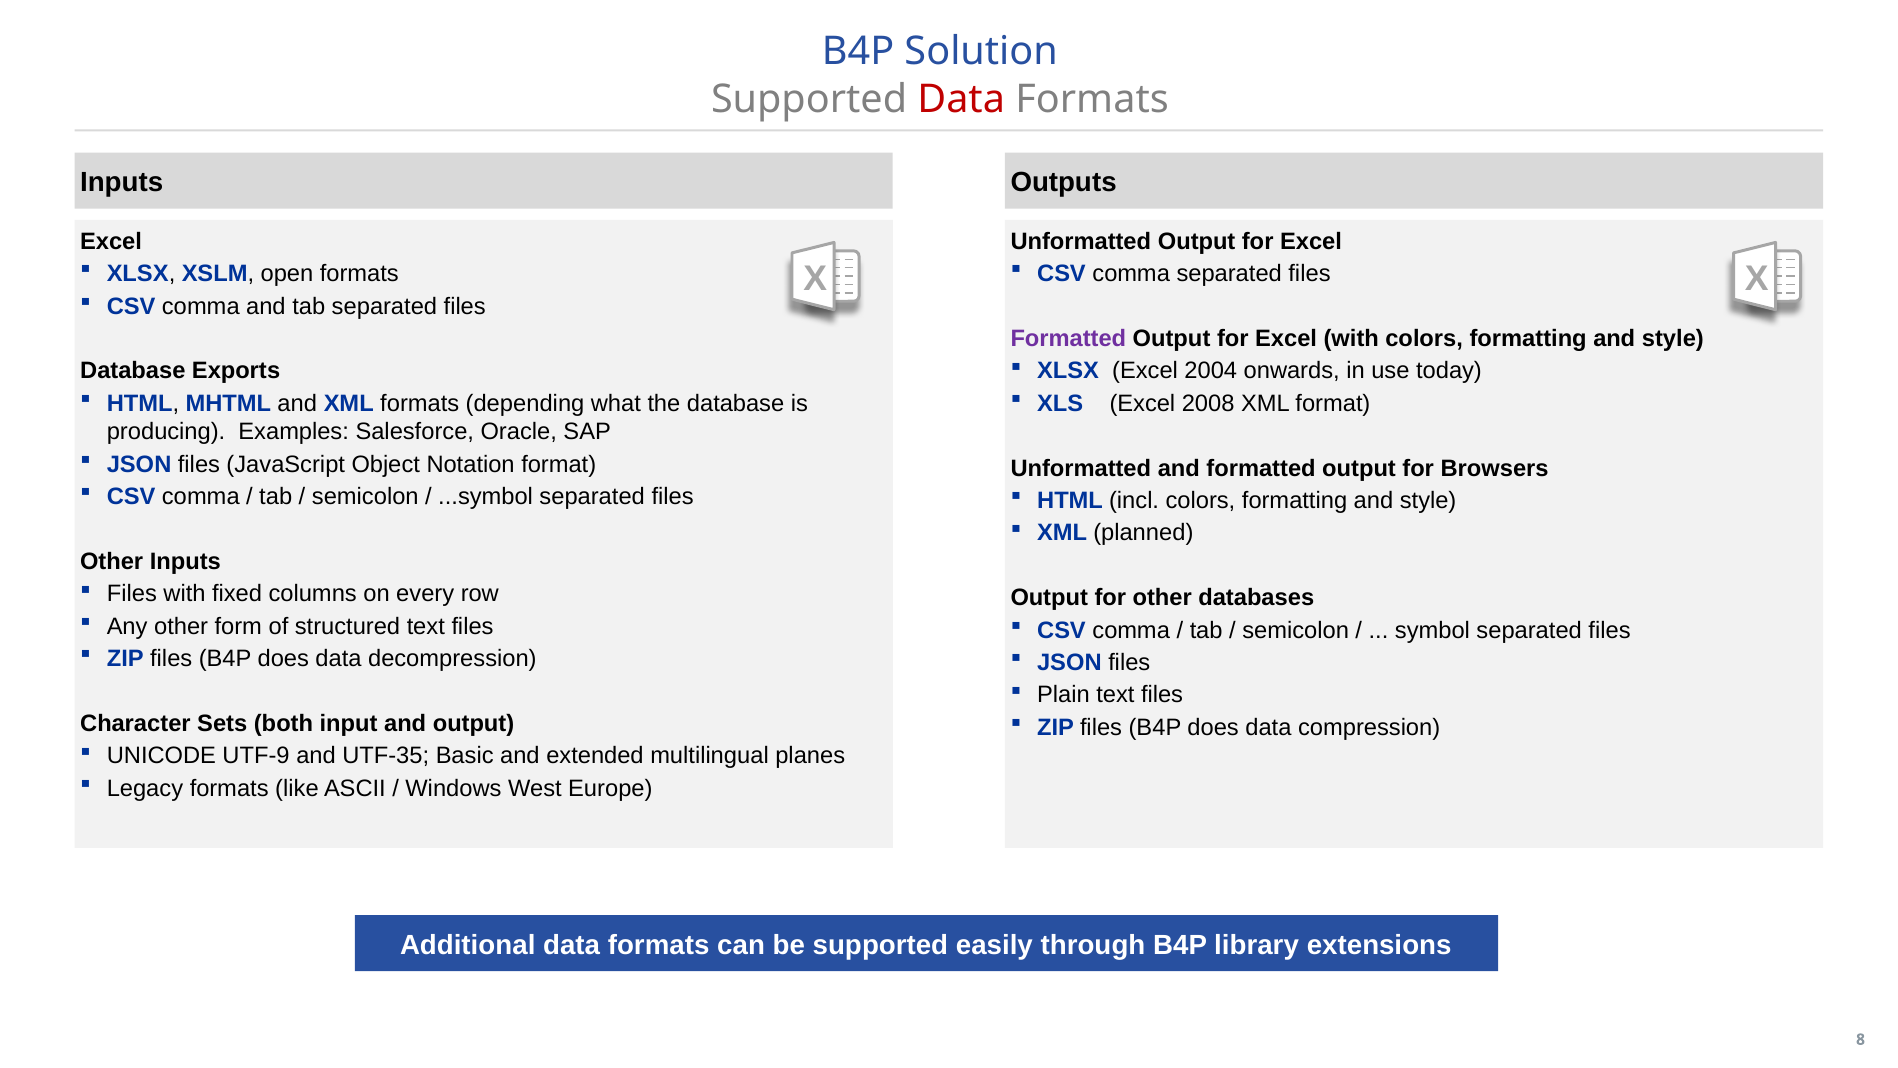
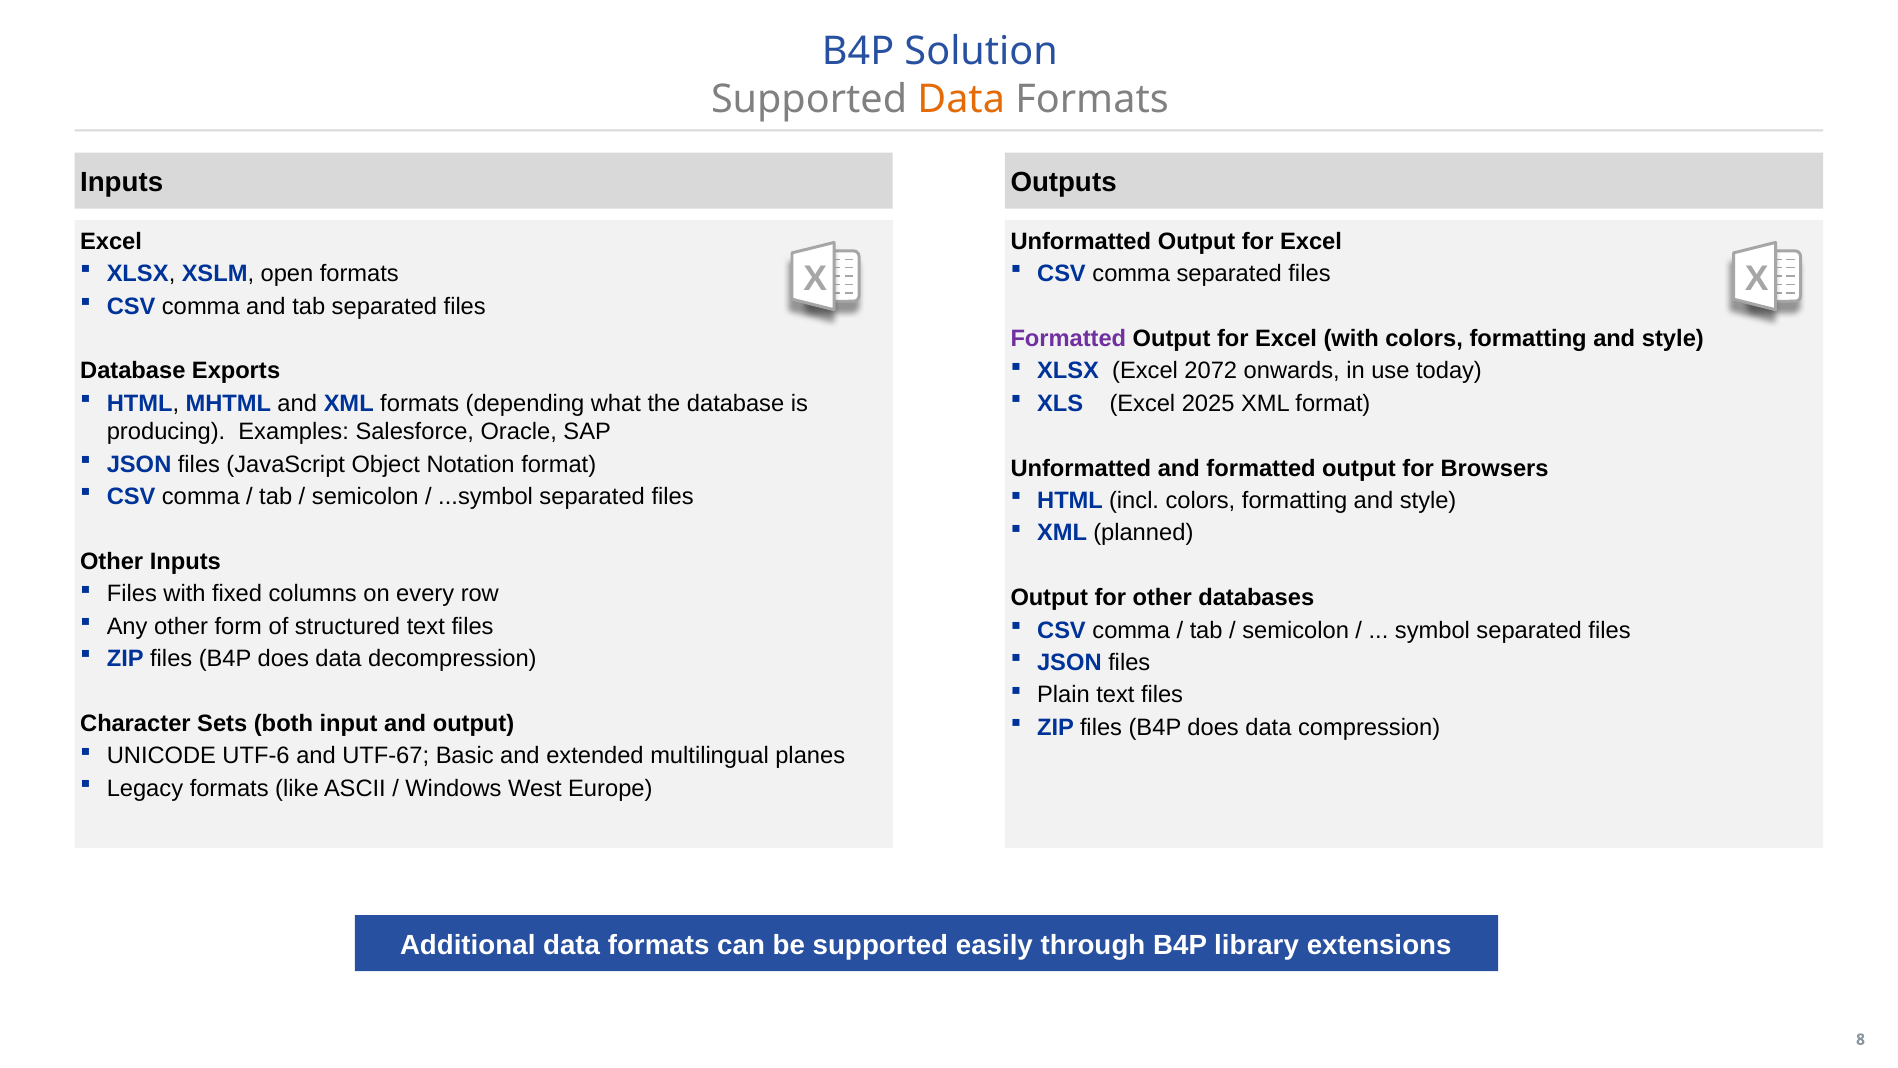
Data colour: red -> orange (961, 99)
2004: 2004 -> 2072 (1211, 371)
2008: 2008 -> 2025 (1208, 403)
UTF-9: UTF-9 -> UTF-6 (256, 756)
UTF-35: UTF-35 -> UTF-67 (386, 756)
